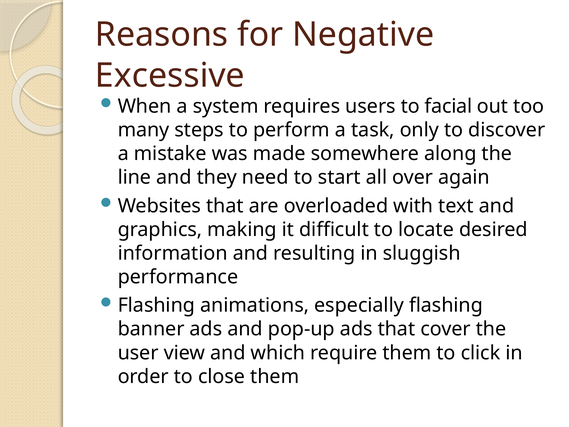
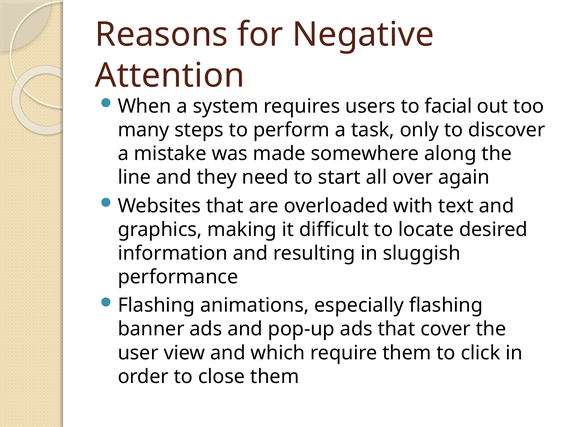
Excessive: Excessive -> Attention (170, 75)
